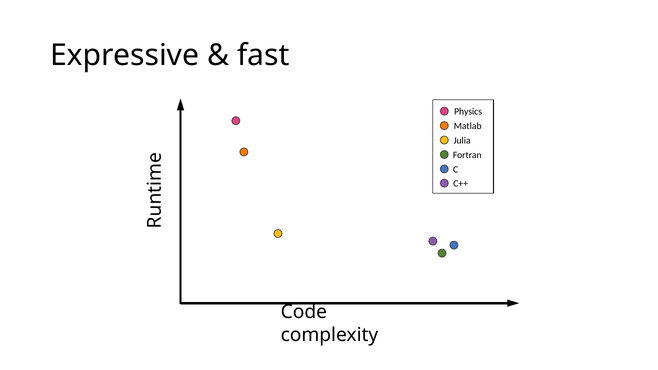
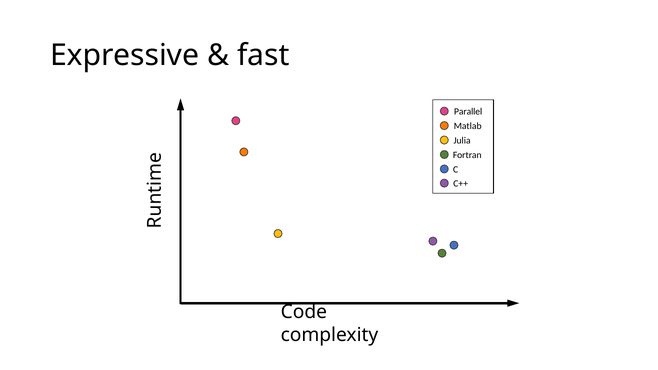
Physics: Physics -> Parallel (468, 112)
